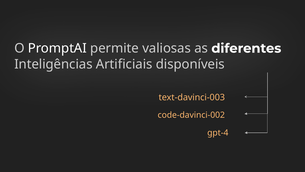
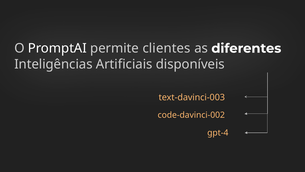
valiosas: valiosas -> clientes (167, 48)
